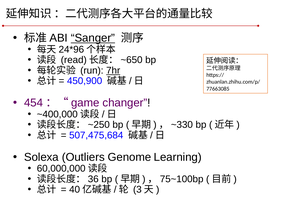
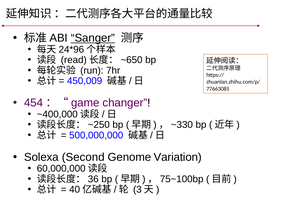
7hr underline: present -> none (113, 70)
450,900: 450,900 -> 450,009 (85, 81)
507,475,684: 507,475,684 -> 500,000,000 (96, 135)
Outliers: Outliers -> Second (83, 157)
Learning: Learning -> Variation (178, 157)
